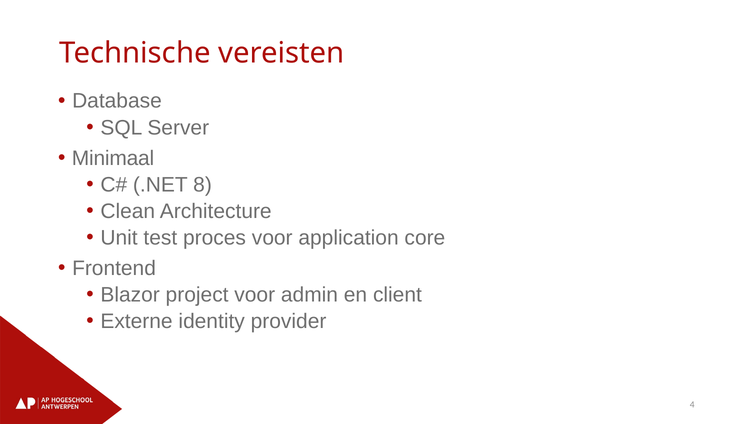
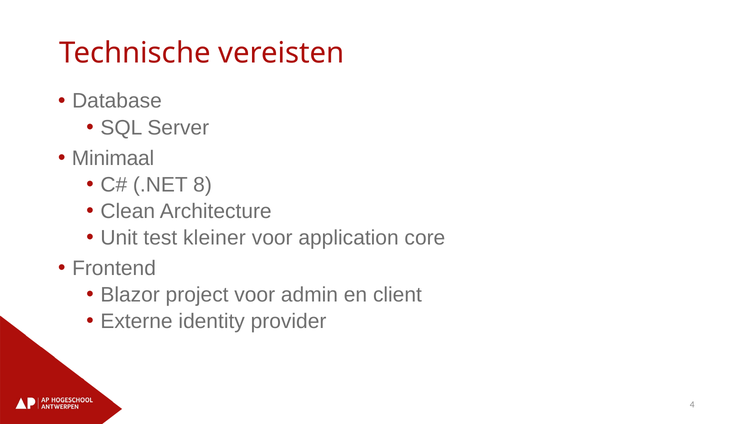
proces: proces -> kleiner (214, 238)
